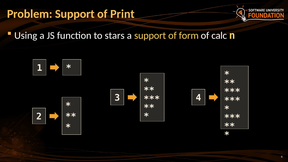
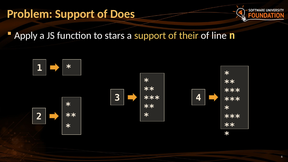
Print: Print -> Does (123, 14)
Using: Using -> Apply (26, 35)
form: form -> their (189, 35)
calc: calc -> line (219, 35)
